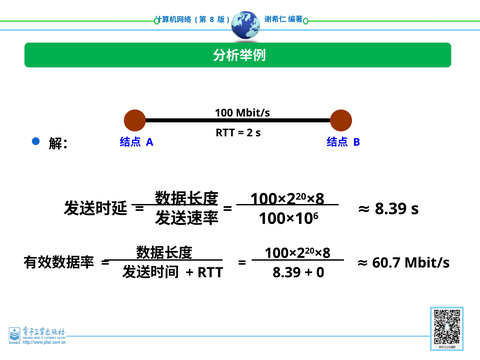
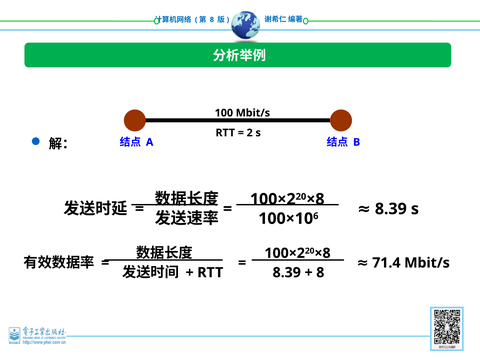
60.7: 60.7 -> 71.4 (386, 263)
0: 0 -> 8 (320, 273)
